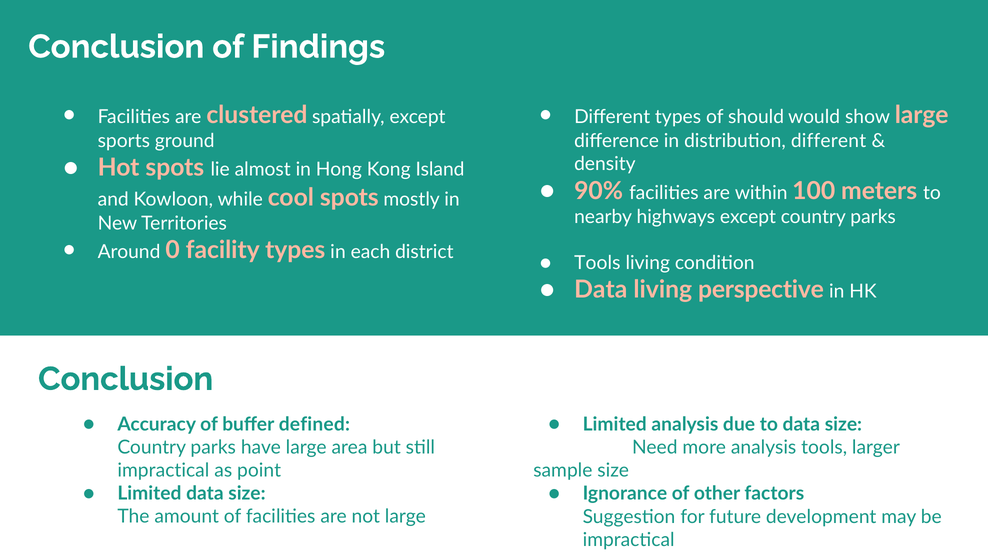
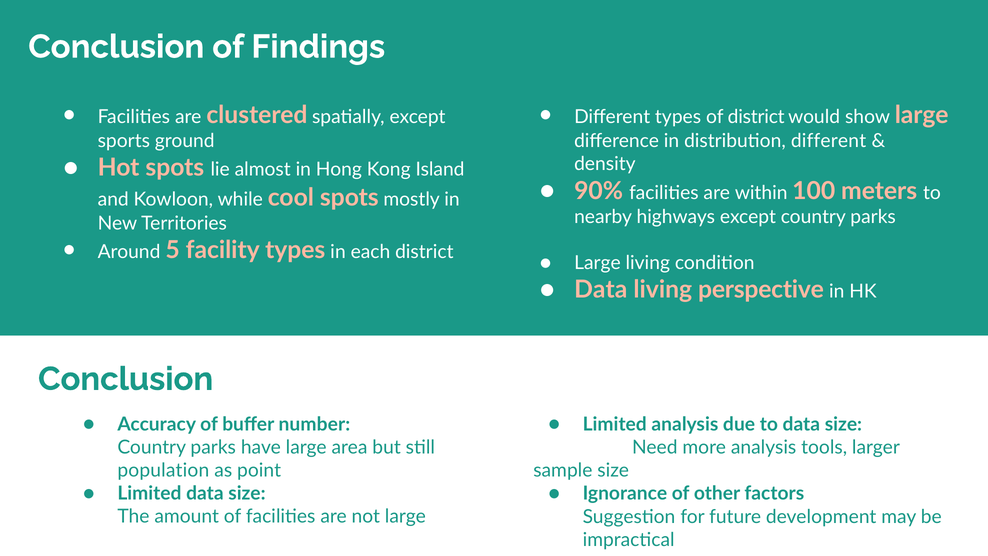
of should: should -> district (756, 117)
0: 0 -> 5 (173, 250)
Tools: Tools -> Large (597, 263)
defined: defined -> number (314, 424)
impractical: impractical -> population (163, 470)
